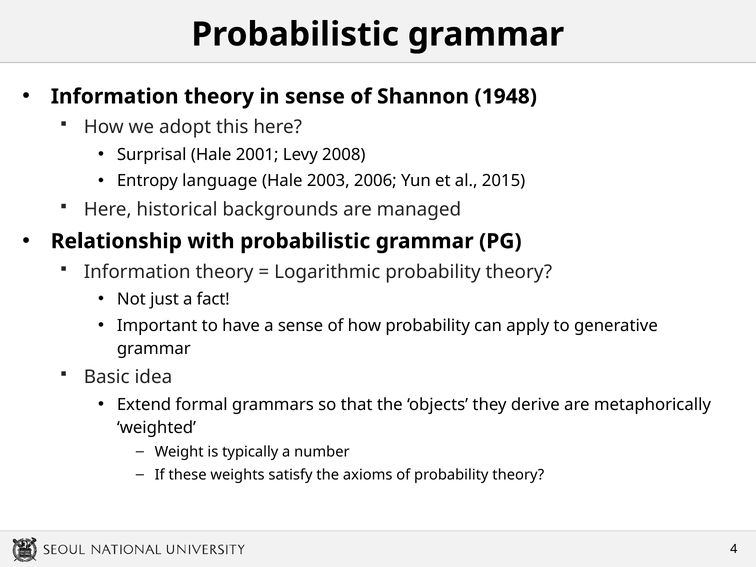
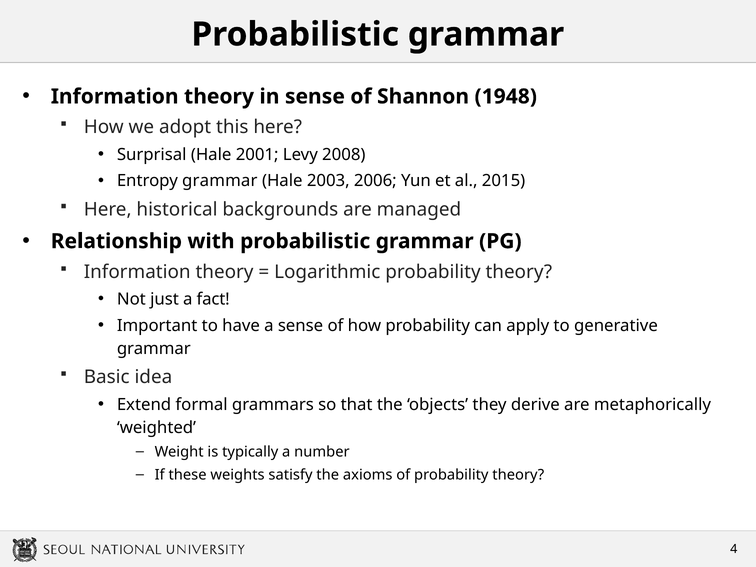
Entropy language: language -> grammar (220, 181)
